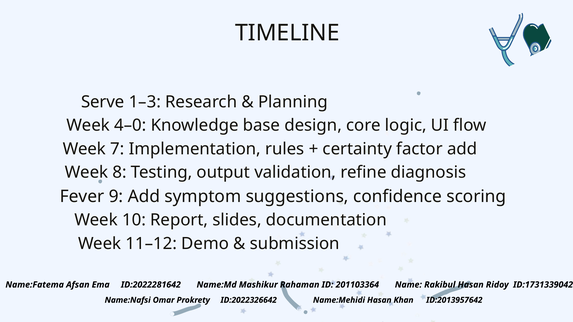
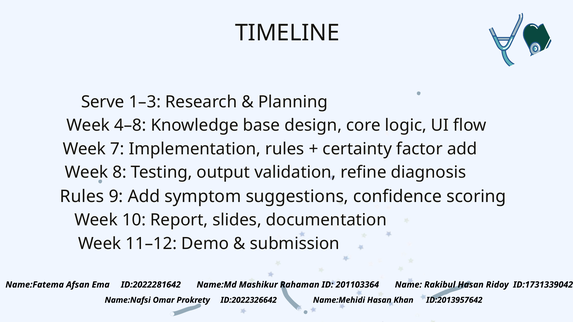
4–0: 4–0 -> 4–8 (130, 126)
Fever: Fever -> Rules (82, 197)
